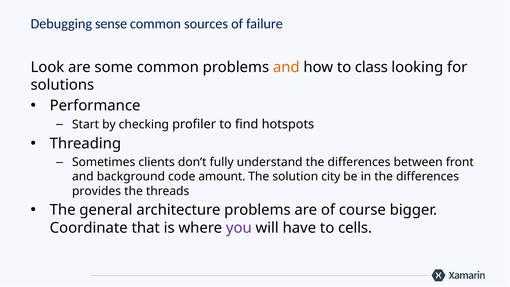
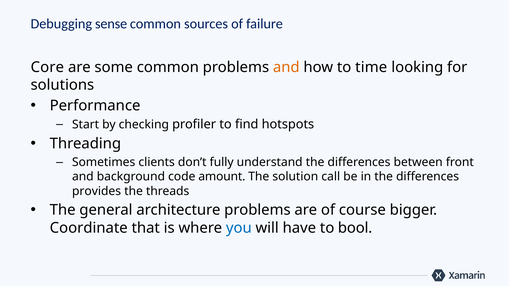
Look: Look -> Core (47, 67)
class: class -> time (371, 67)
city: city -> call (331, 177)
you colour: purple -> blue (239, 228)
cells: cells -> bool (355, 228)
